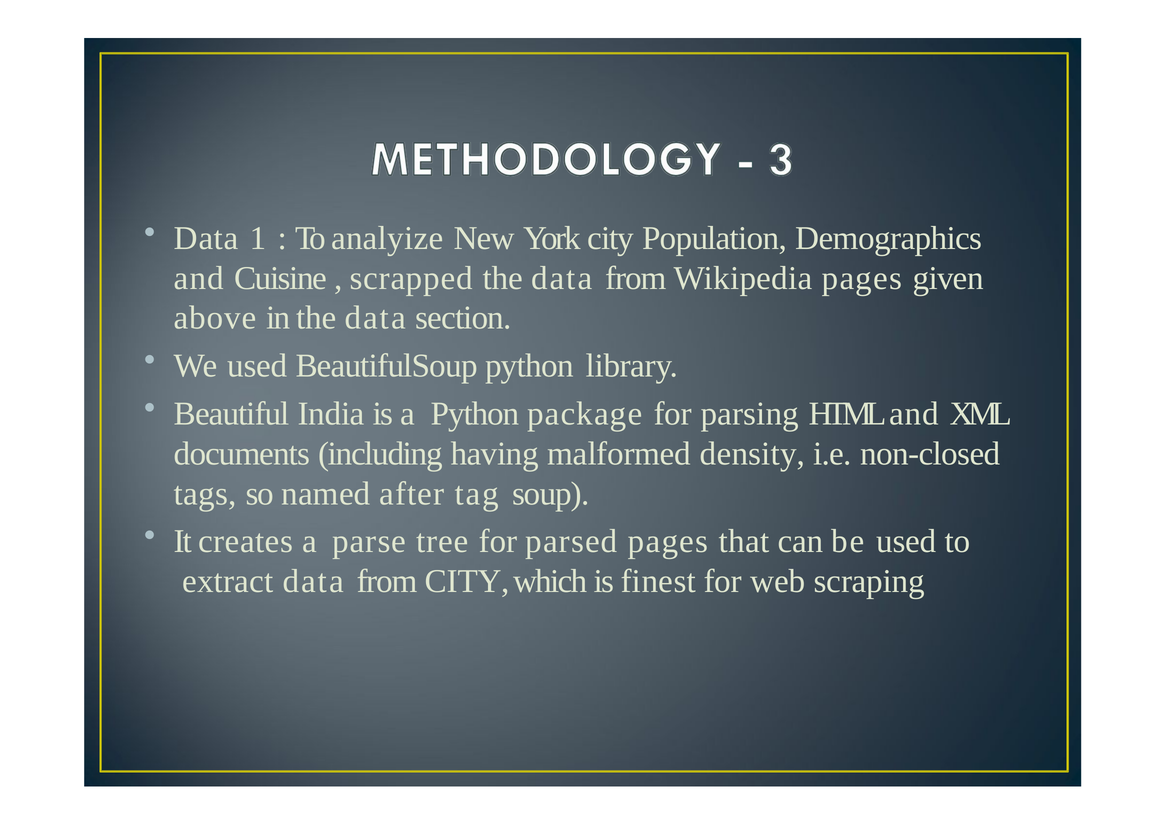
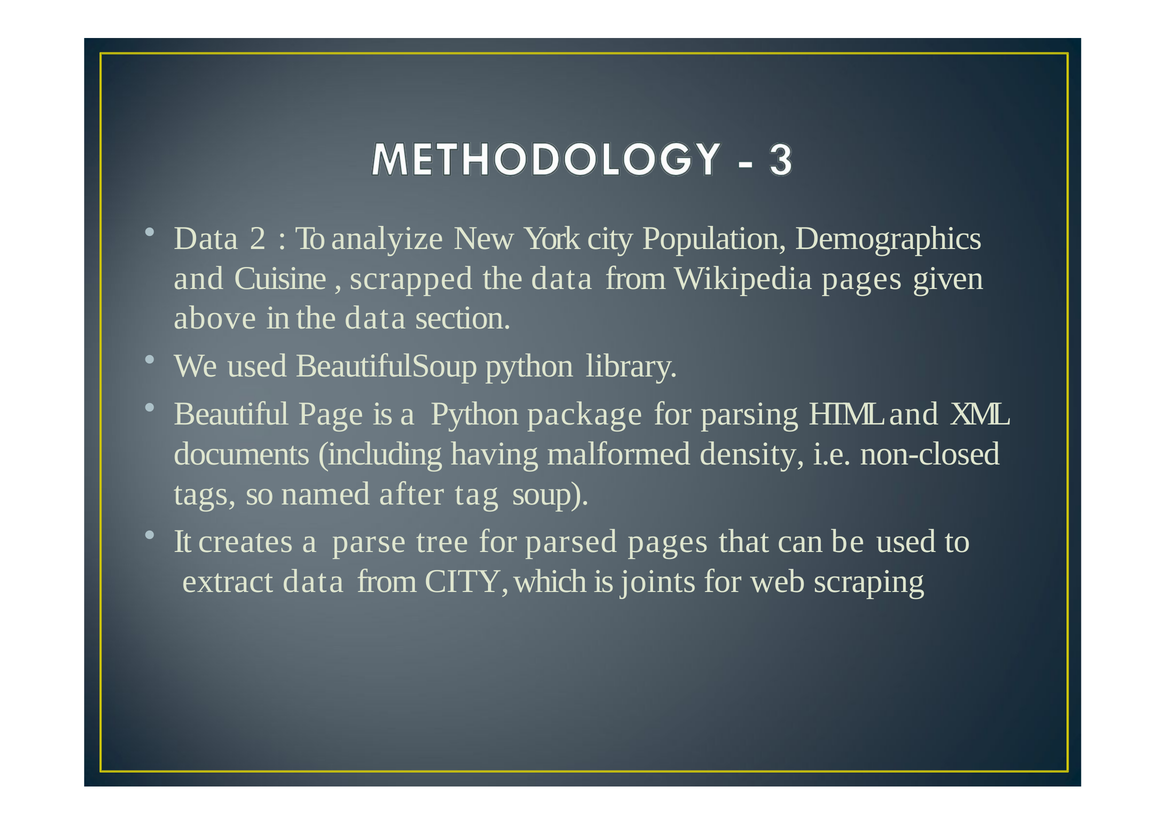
1: 1 -> 2 (258, 238)
India: India -> Page (331, 414)
finest: finest -> joints (658, 581)
